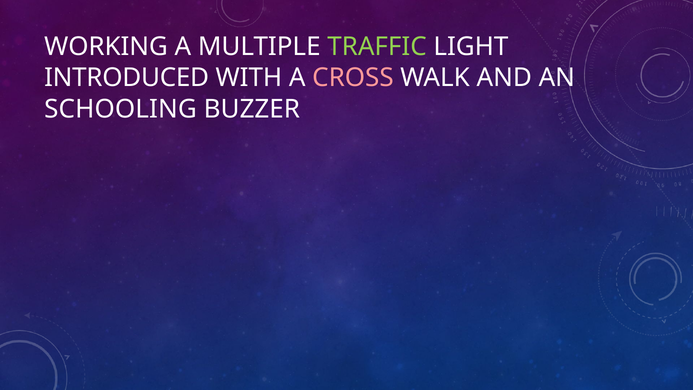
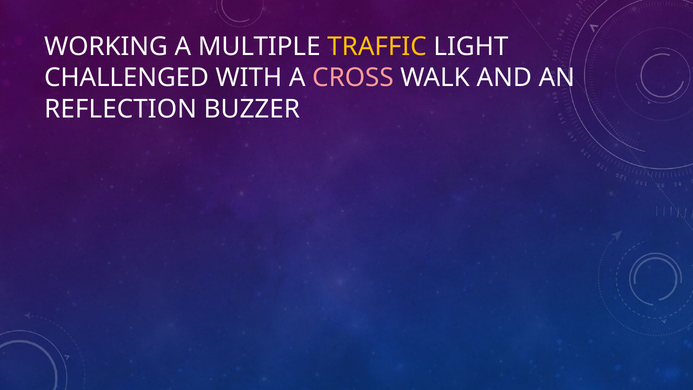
TRAFFIC colour: light green -> yellow (377, 47)
INTRODUCED: INTRODUCED -> CHALLENGED (127, 78)
SCHOOLING: SCHOOLING -> REFLECTION (121, 109)
